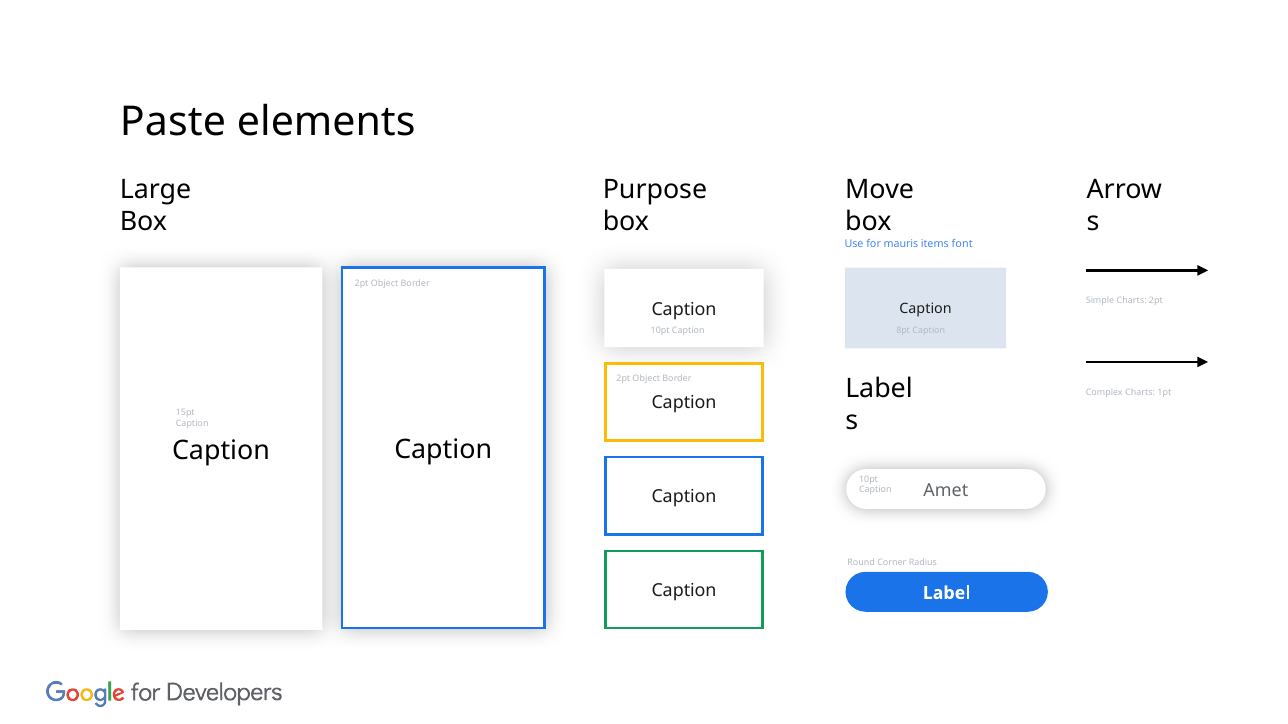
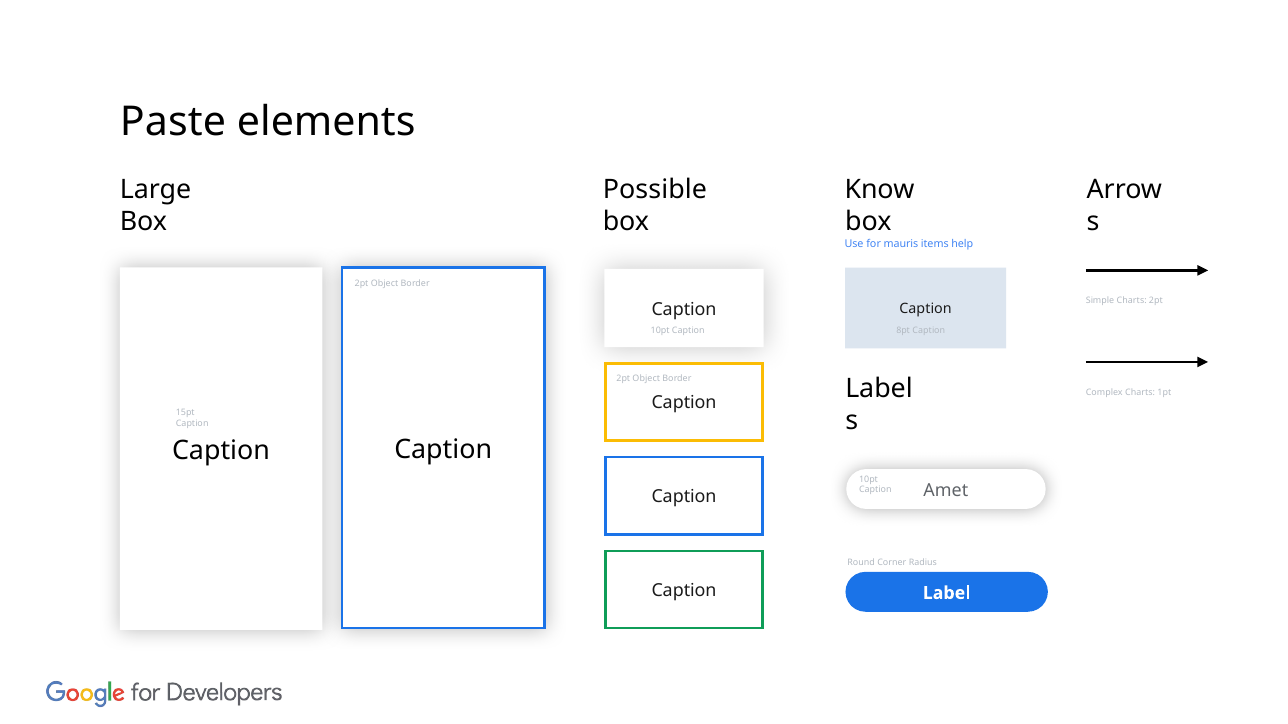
Purpose: Purpose -> Possible (655, 190)
Move: Move -> Know (880, 190)
font: font -> help (962, 244)
